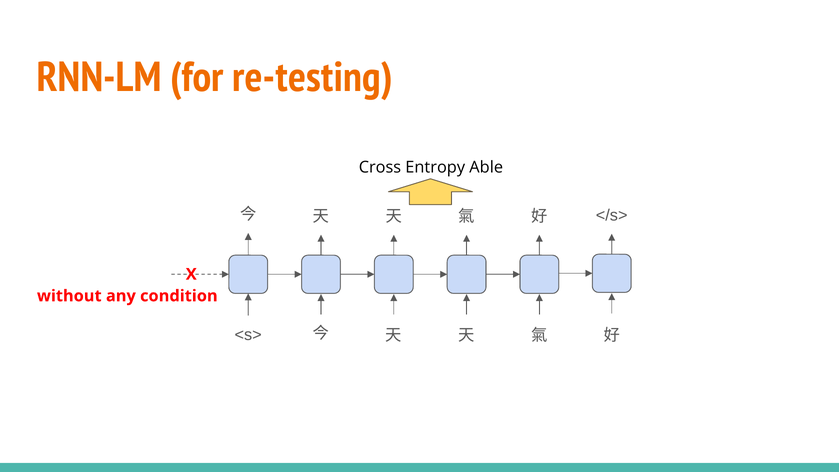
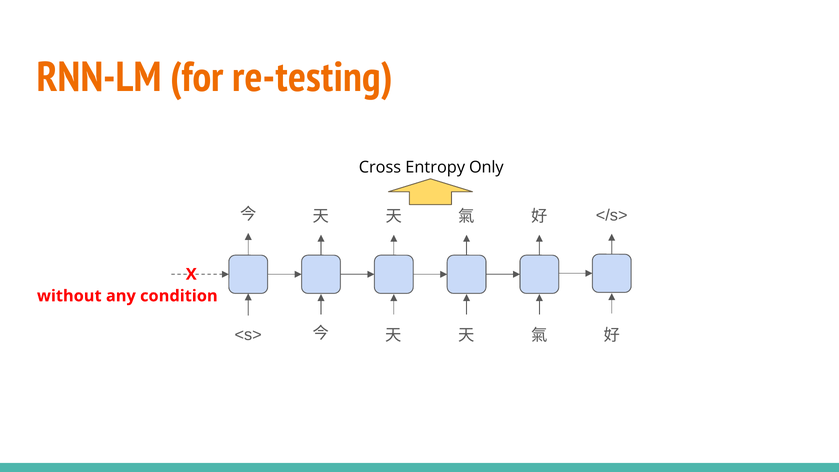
Able: Able -> Only (486, 167)
